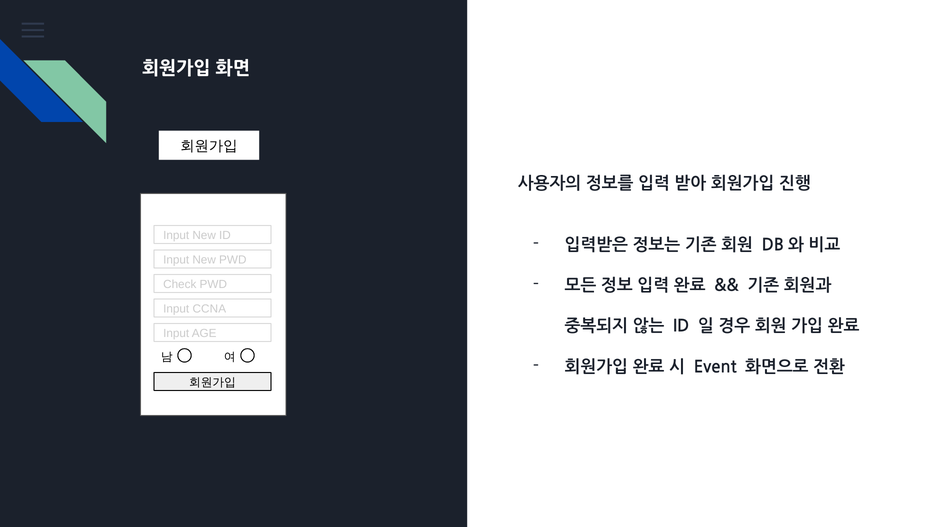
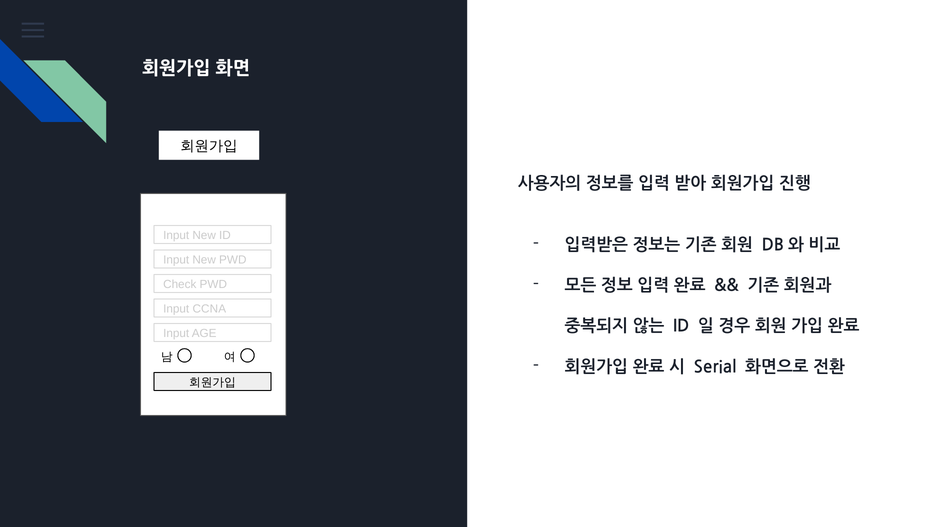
Event: Event -> Serial (715, 367)
